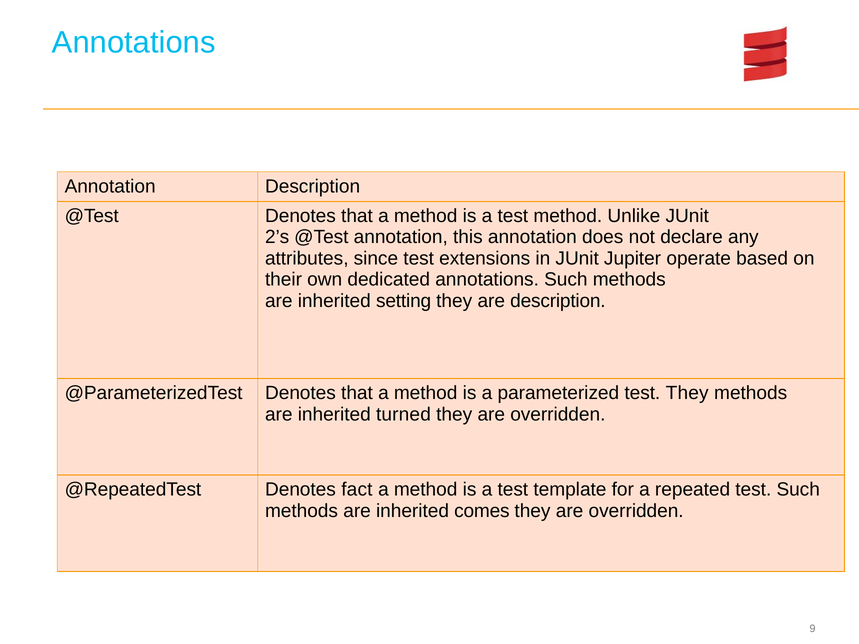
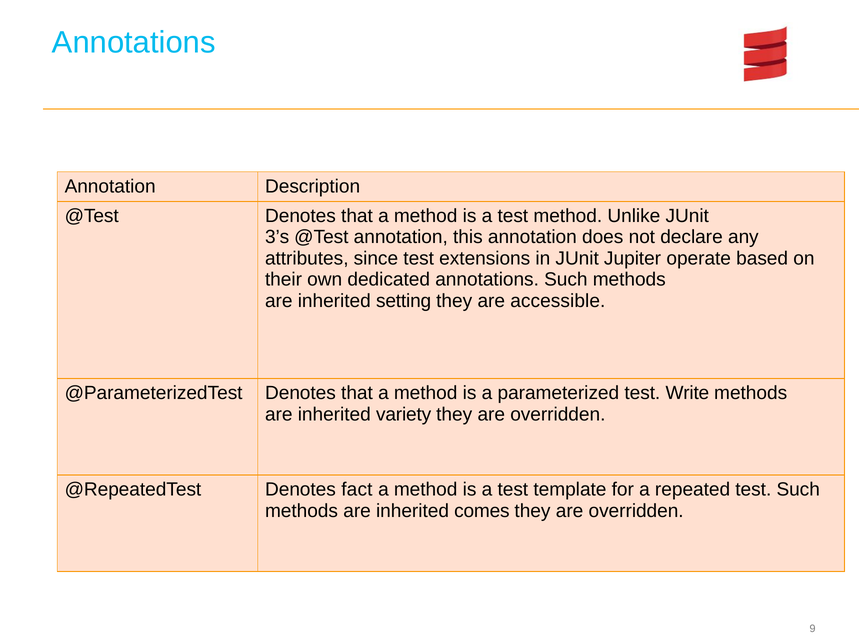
2’s: 2’s -> 3’s (277, 237)
are description: description -> accessible (558, 301)
test They: They -> Write (687, 393)
turned: turned -> variety (404, 415)
